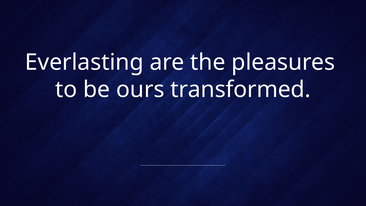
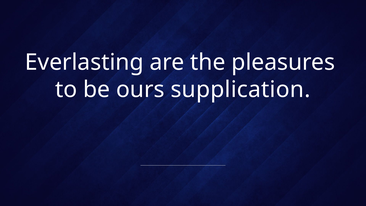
transformed: transformed -> supplication (240, 90)
